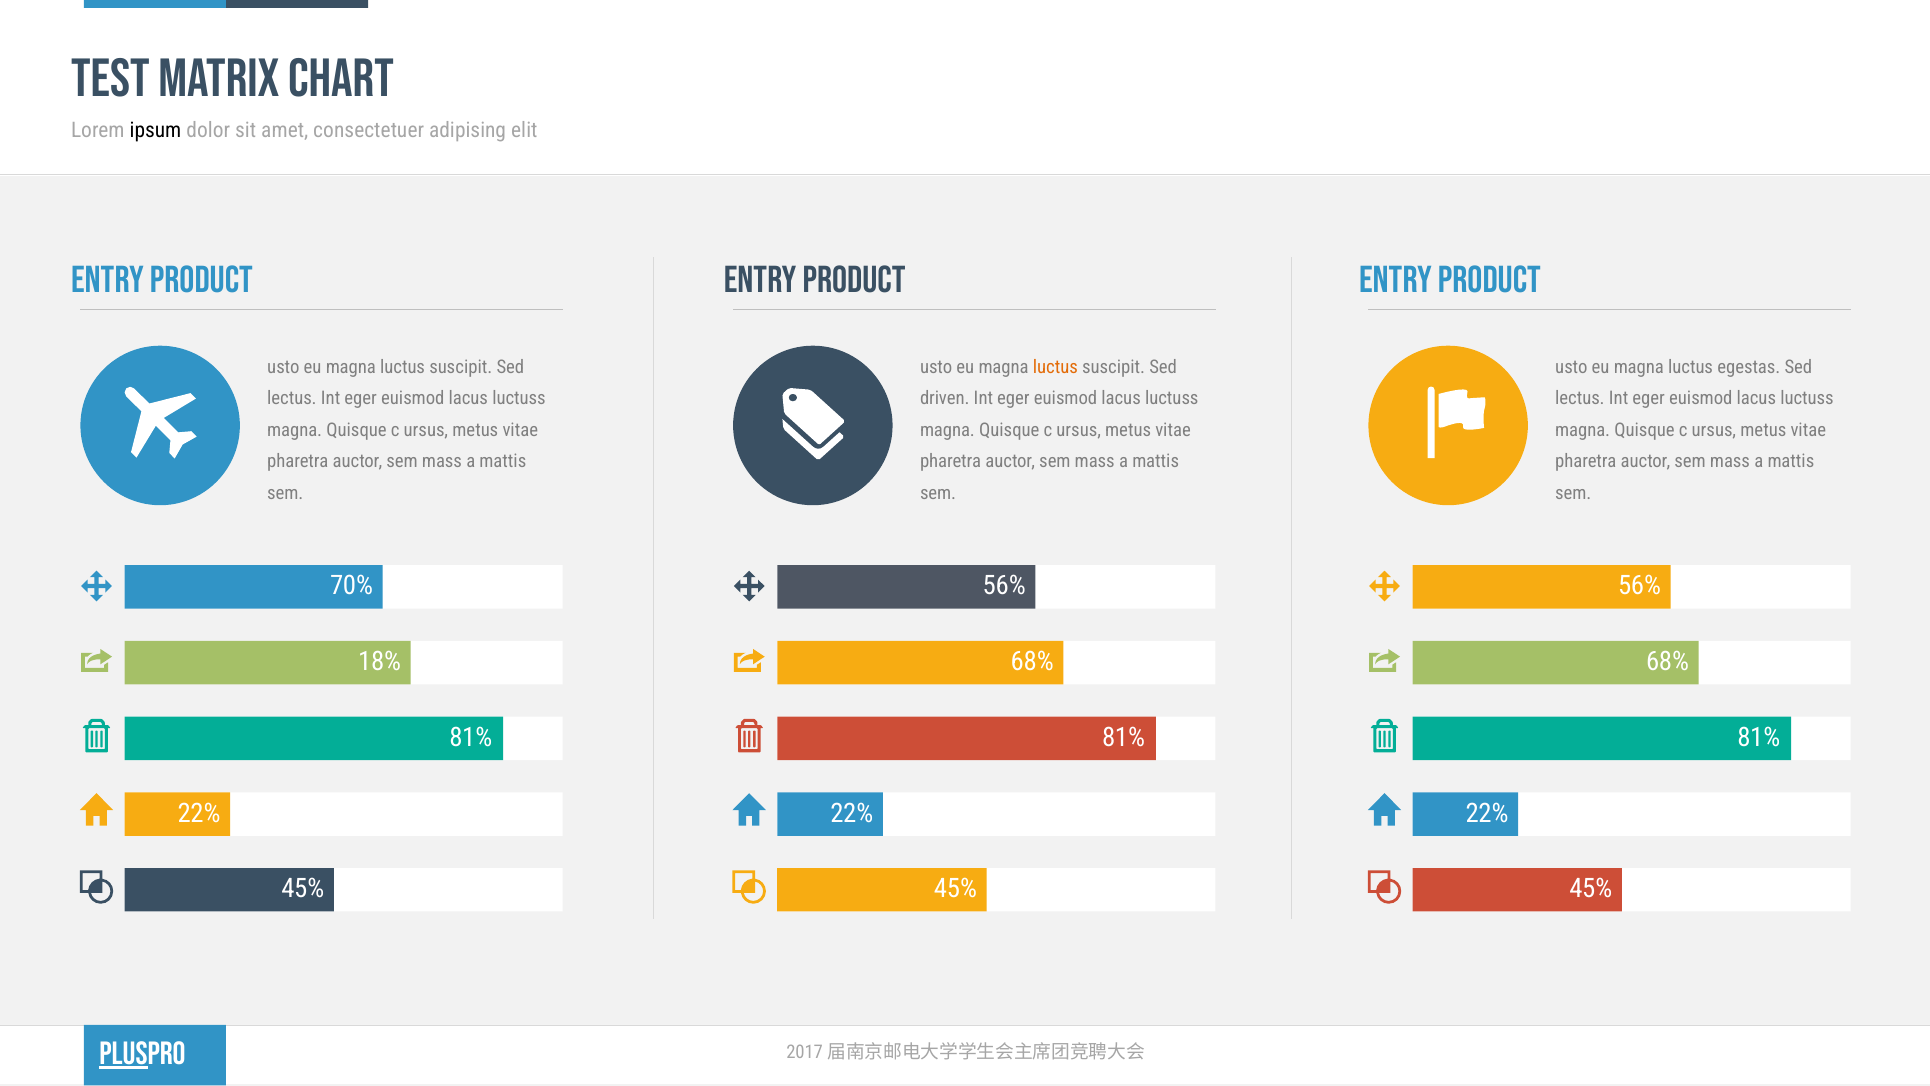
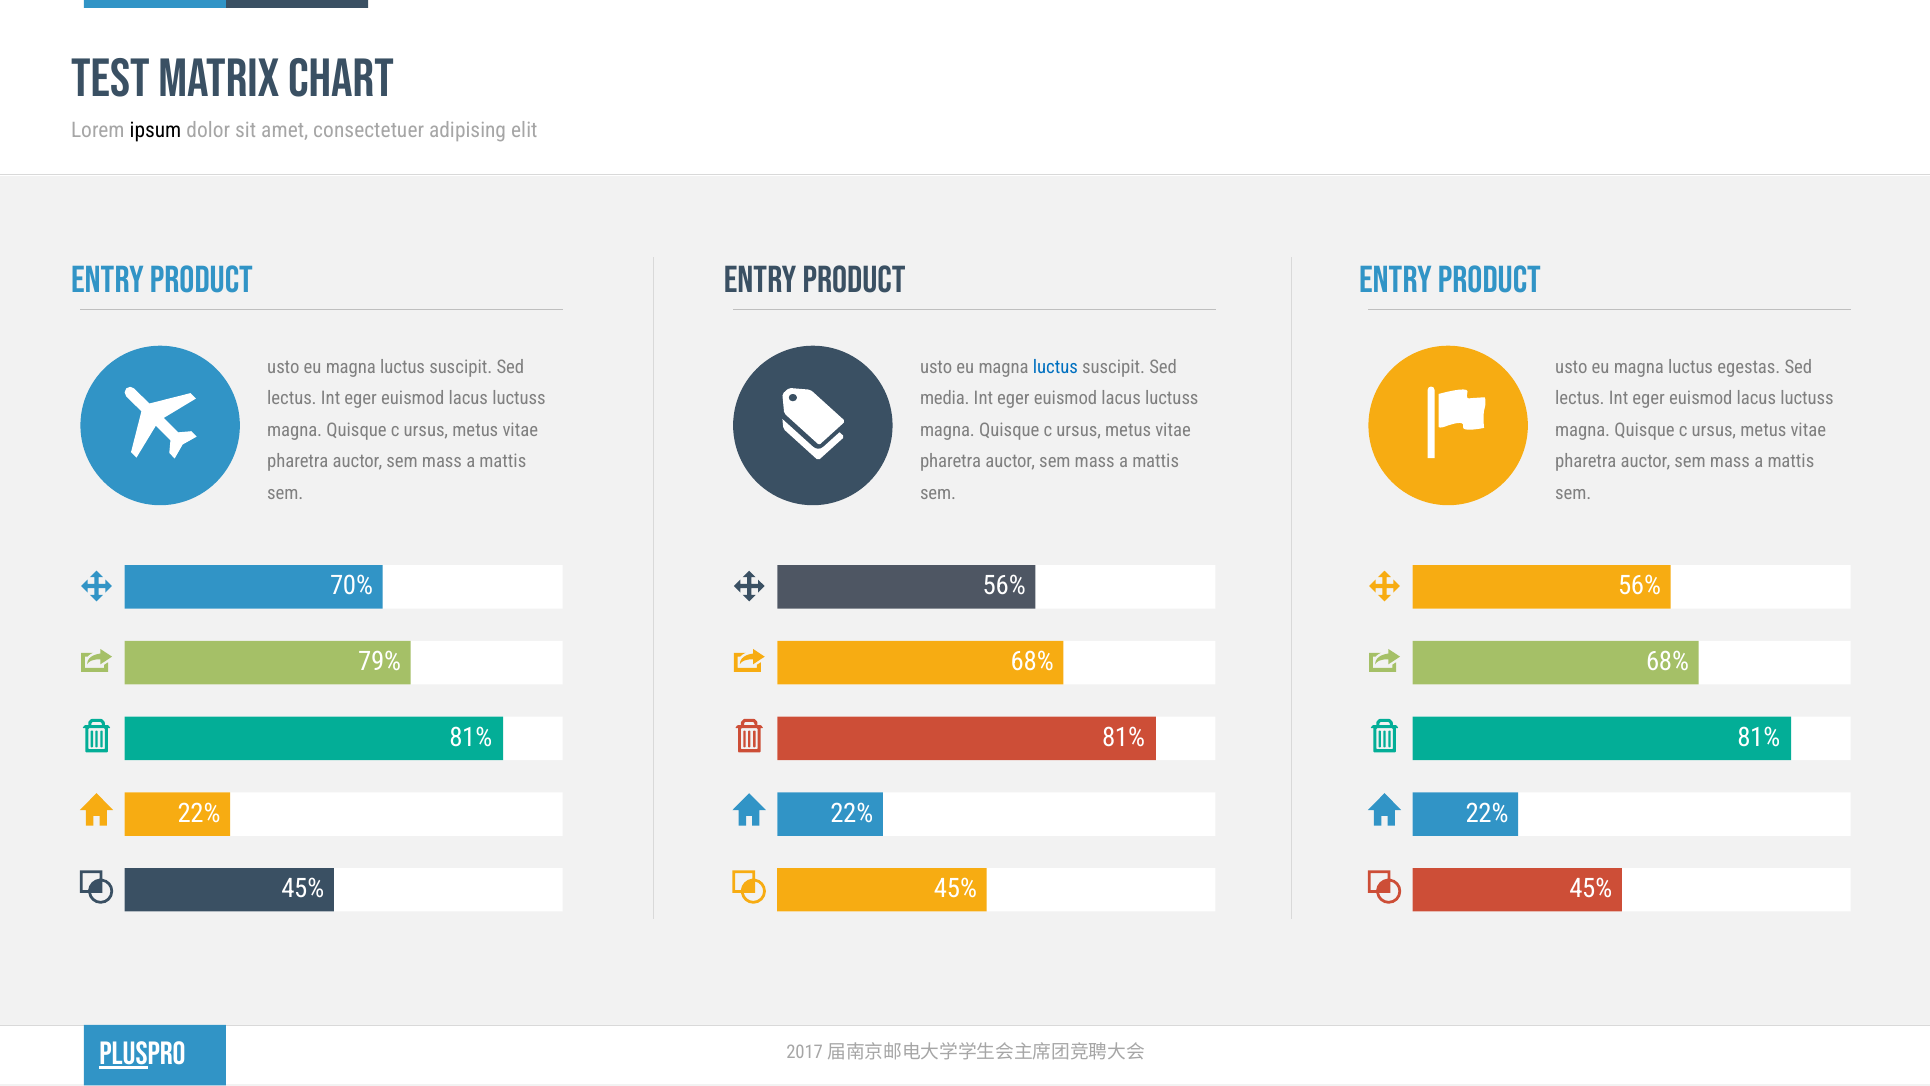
luctus colour: orange -> blue (1055, 367)
driven: driven -> media (945, 398)
18%: 18% -> 79% (380, 662)
